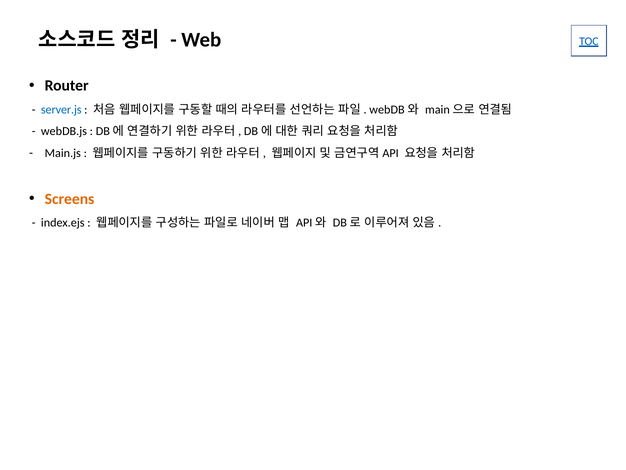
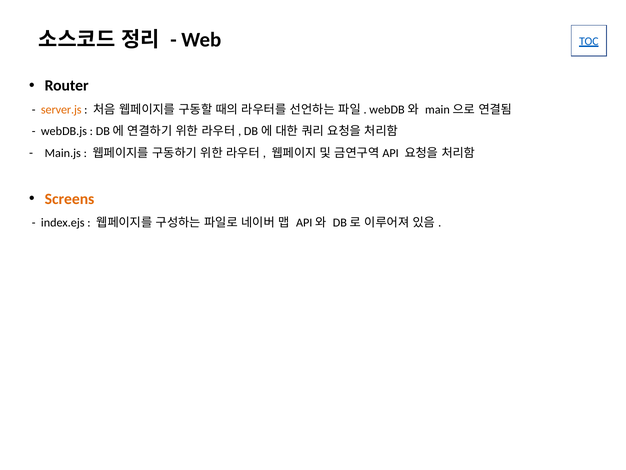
server.js colour: blue -> orange (61, 109)
